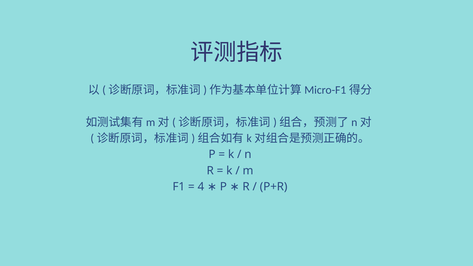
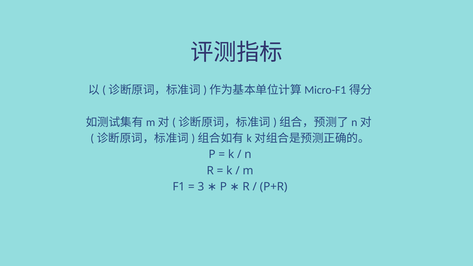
4: 4 -> 3 (201, 187)
